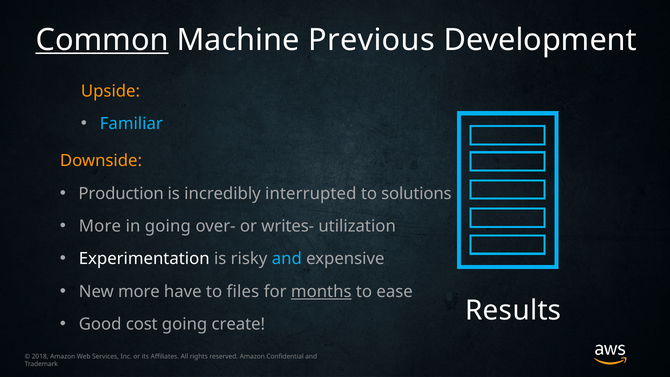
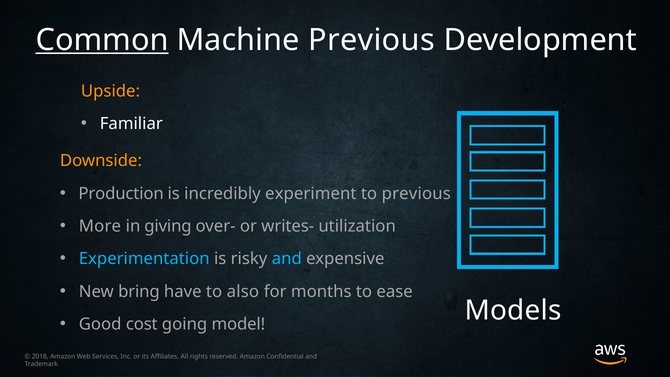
Familiar colour: light blue -> white (131, 124)
interrupted: interrupted -> experiment (311, 193)
to solutions: solutions -> previous (416, 193)
in going: going -> giving (168, 226)
Experimentation colour: white -> light blue (144, 259)
New more: more -> bring (139, 291)
files: files -> also (243, 291)
months underline: present -> none (321, 291)
Results: Results -> Models (513, 311)
create: create -> model (238, 324)
